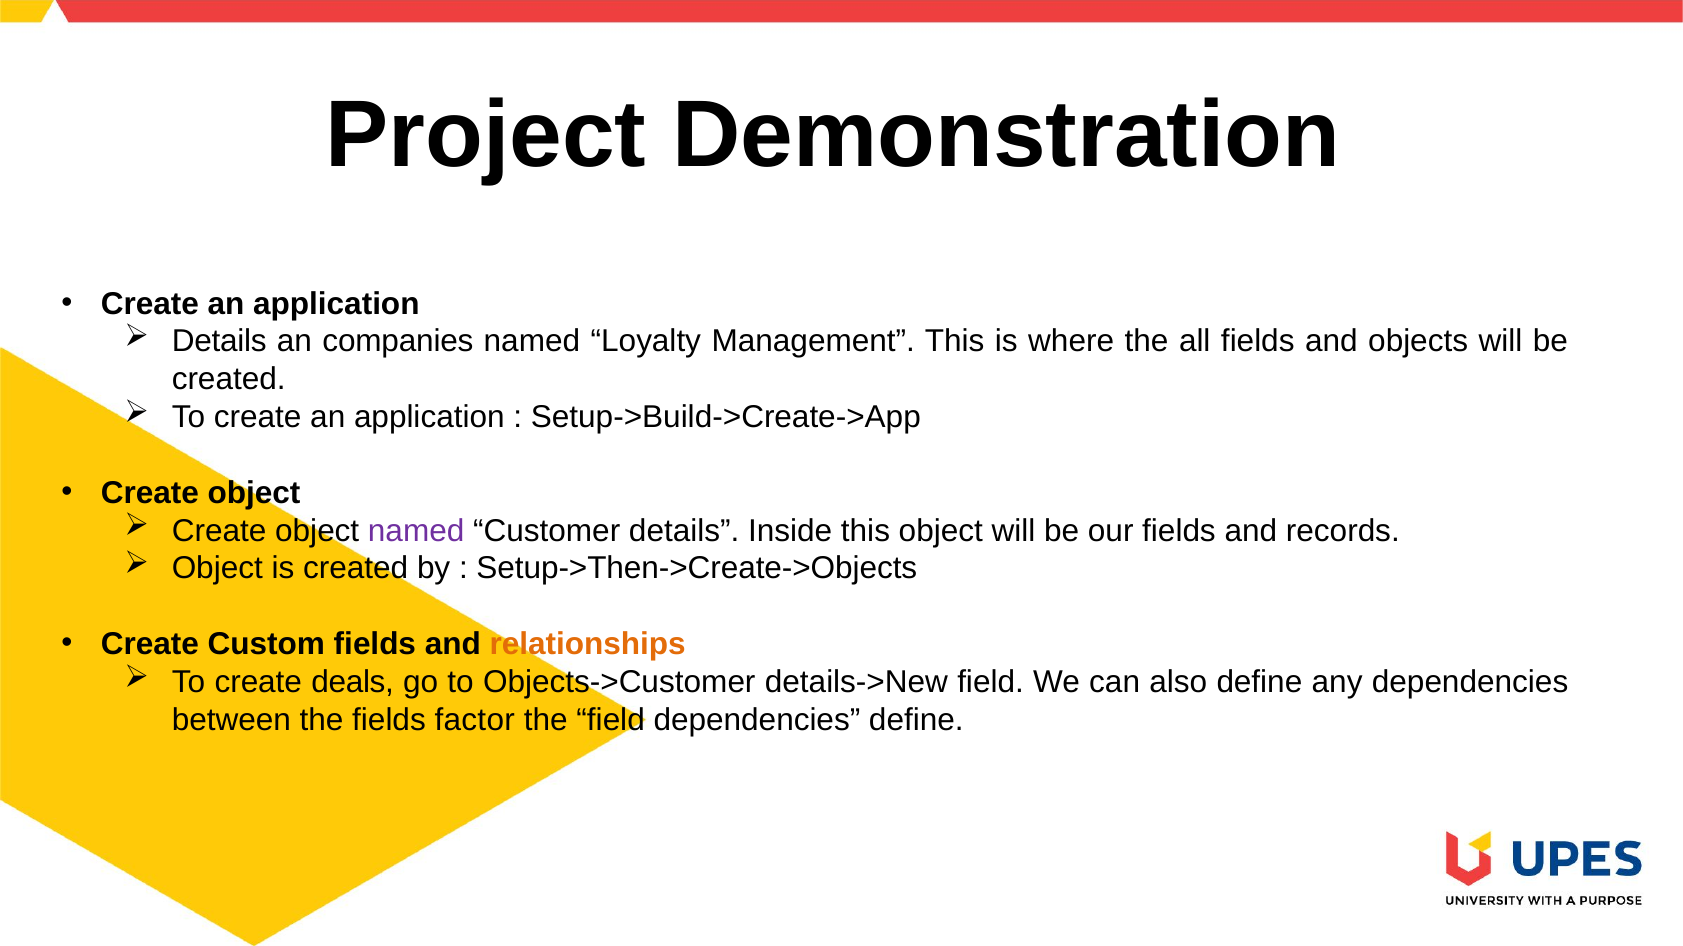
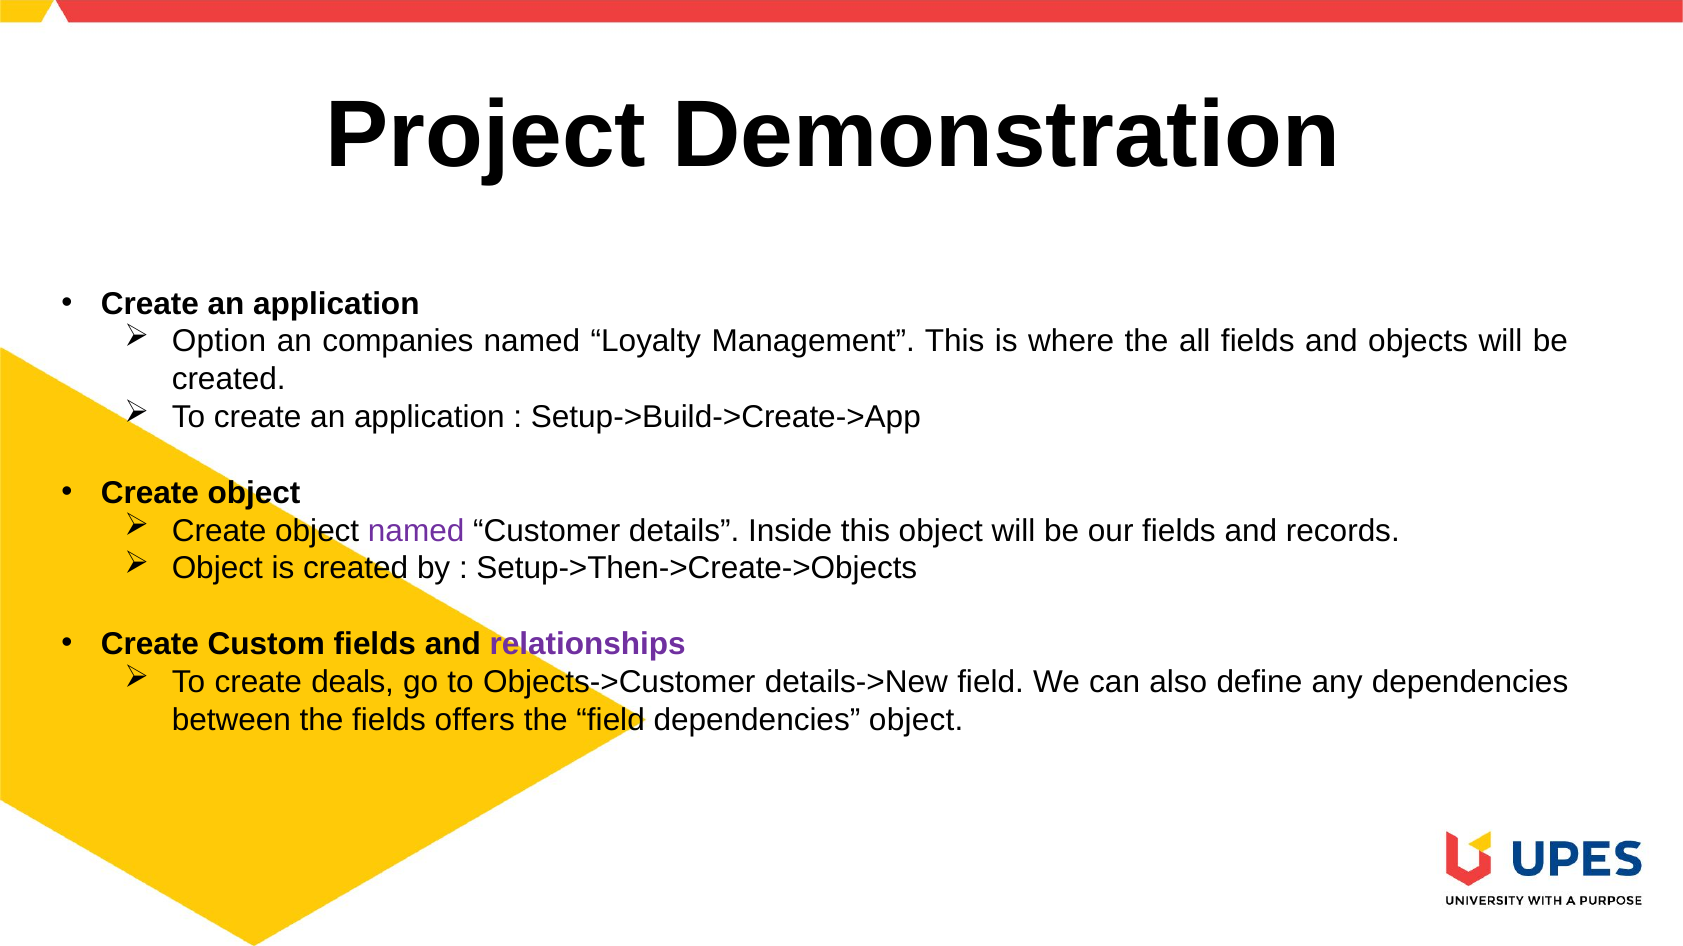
Details: Details -> Option (219, 342)
relationships colour: orange -> purple (588, 645)
factor: factor -> offers (475, 720)
dependencies define: define -> object (916, 720)
